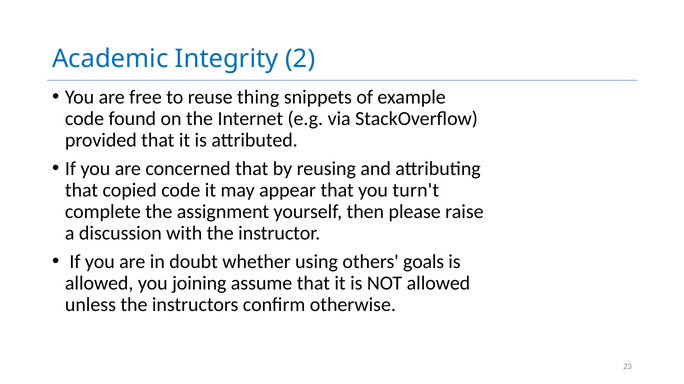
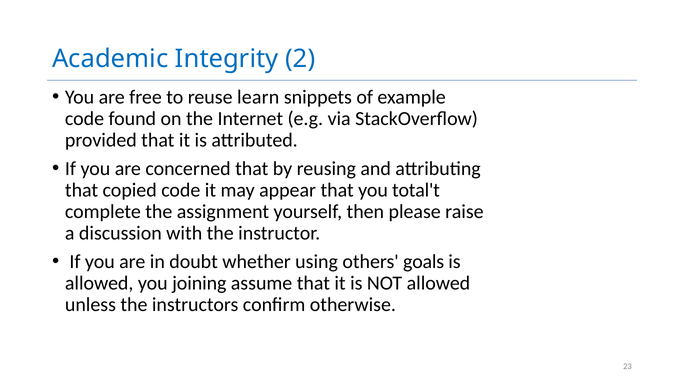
thing: thing -> learn (258, 97)
turn't: turn't -> total't (416, 191)
